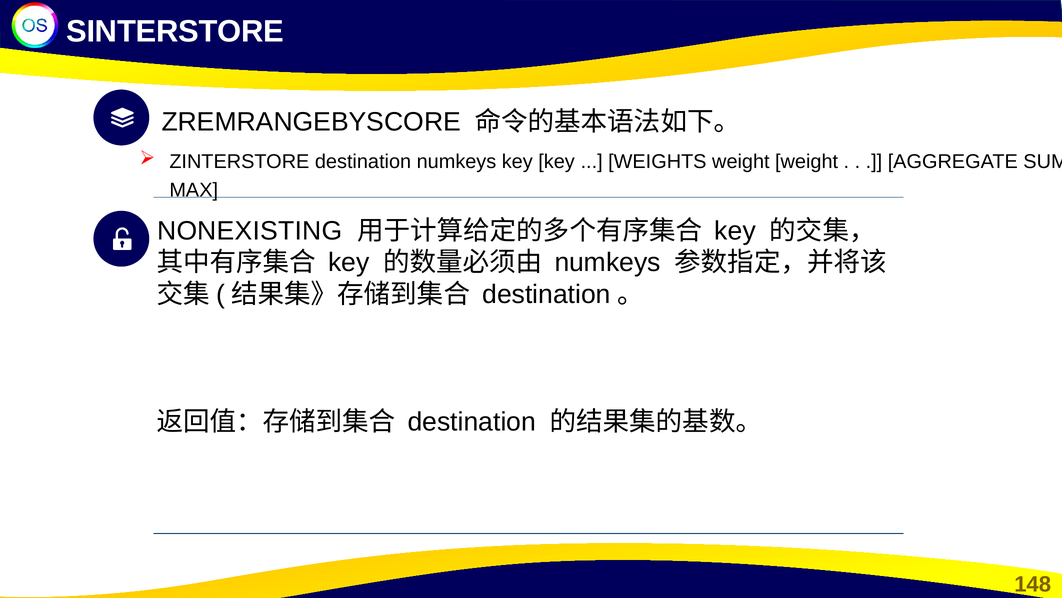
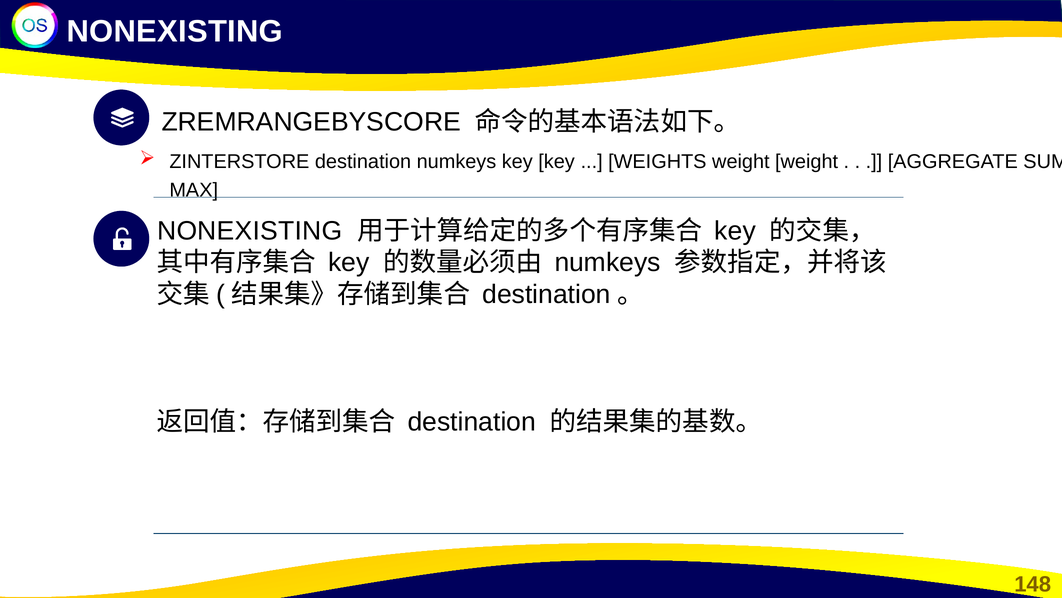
SINTERSTORE: SINTERSTORE -> NONEXISTING (175, 32)
